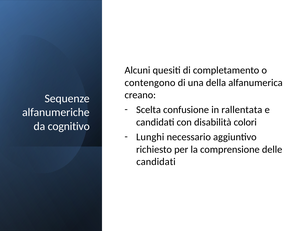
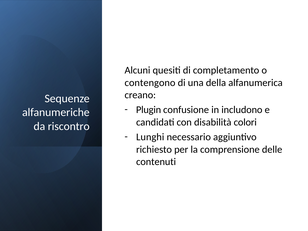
Scelta: Scelta -> Plugin (149, 110)
rallentata: rallentata -> includono (242, 110)
cognitivo: cognitivo -> riscontro (69, 126)
candidati: candidati -> contenuti (156, 162)
